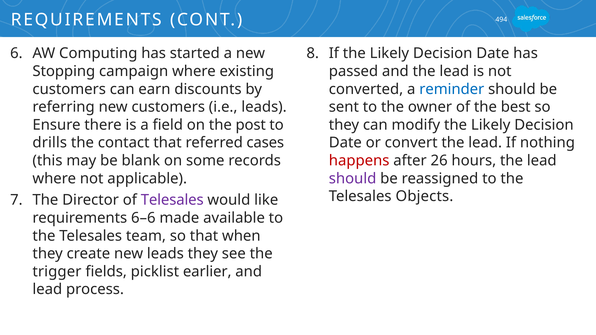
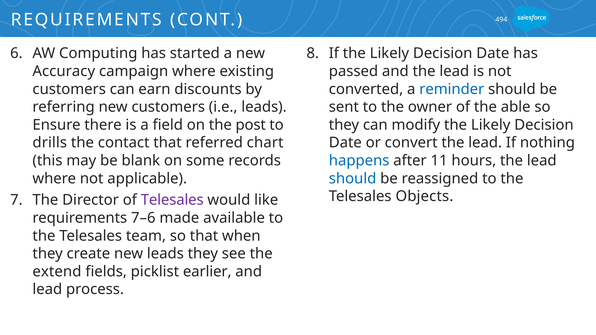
Stopping: Stopping -> Accuracy (64, 71)
best: best -> able (516, 107)
cases: cases -> chart (265, 143)
happens colour: red -> blue (359, 161)
26: 26 -> 11 (439, 161)
should colour: purple -> blue (353, 179)
6–6: 6–6 -> 7–6 (143, 218)
trigger: trigger -> extend (57, 272)
